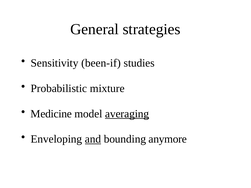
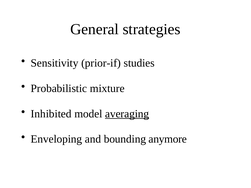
been-if: been-if -> prior-if (101, 63)
Medicine: Medicine -> Inhibited (51, 114)
and underline: present -> none (93, 139)
